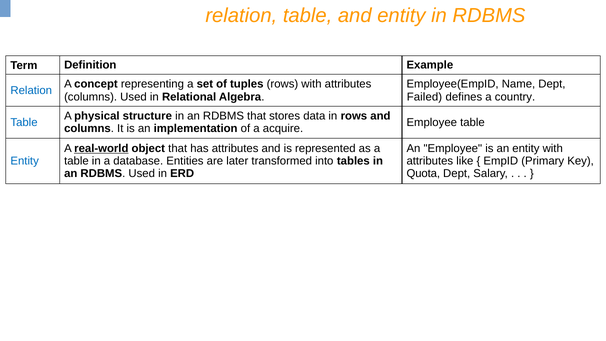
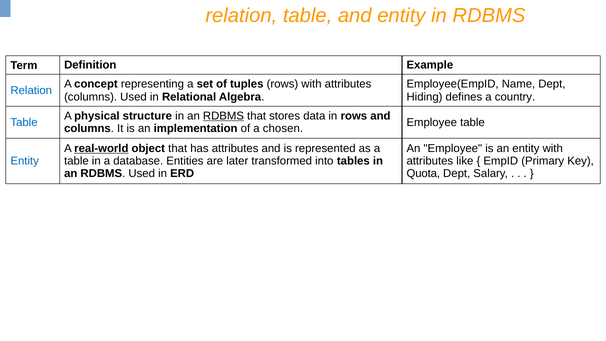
Failed: Failed -> Hiding (425, 97)
RDBMS underline: none -> present (223, 116)
acquire: acquire -> chosen (283, 129)
